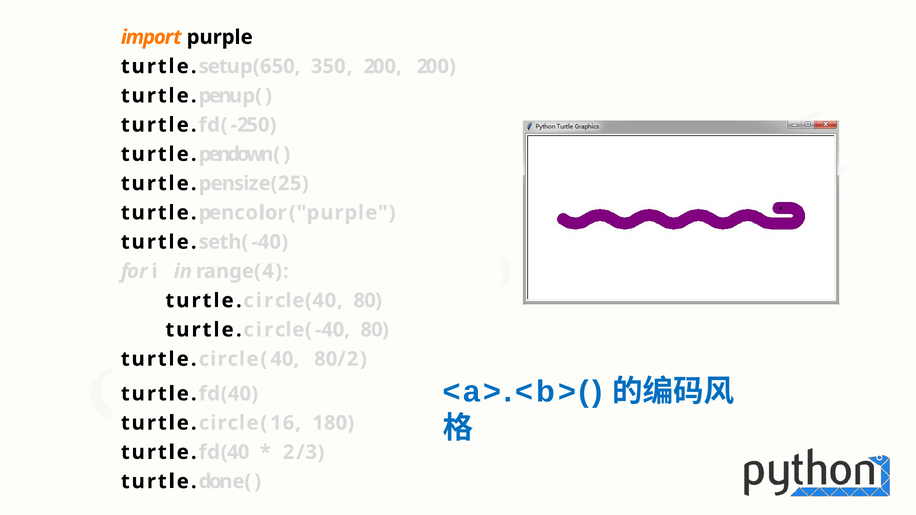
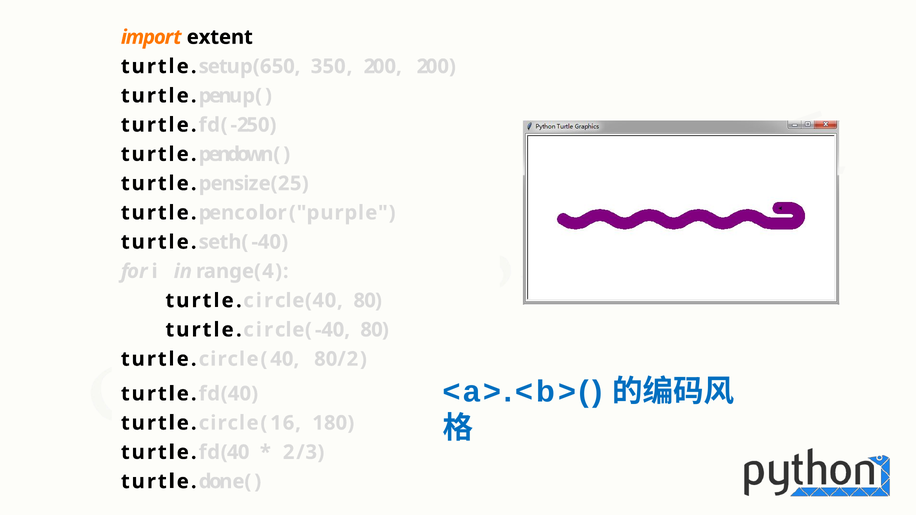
purple: purple -> extent (220, 37)
